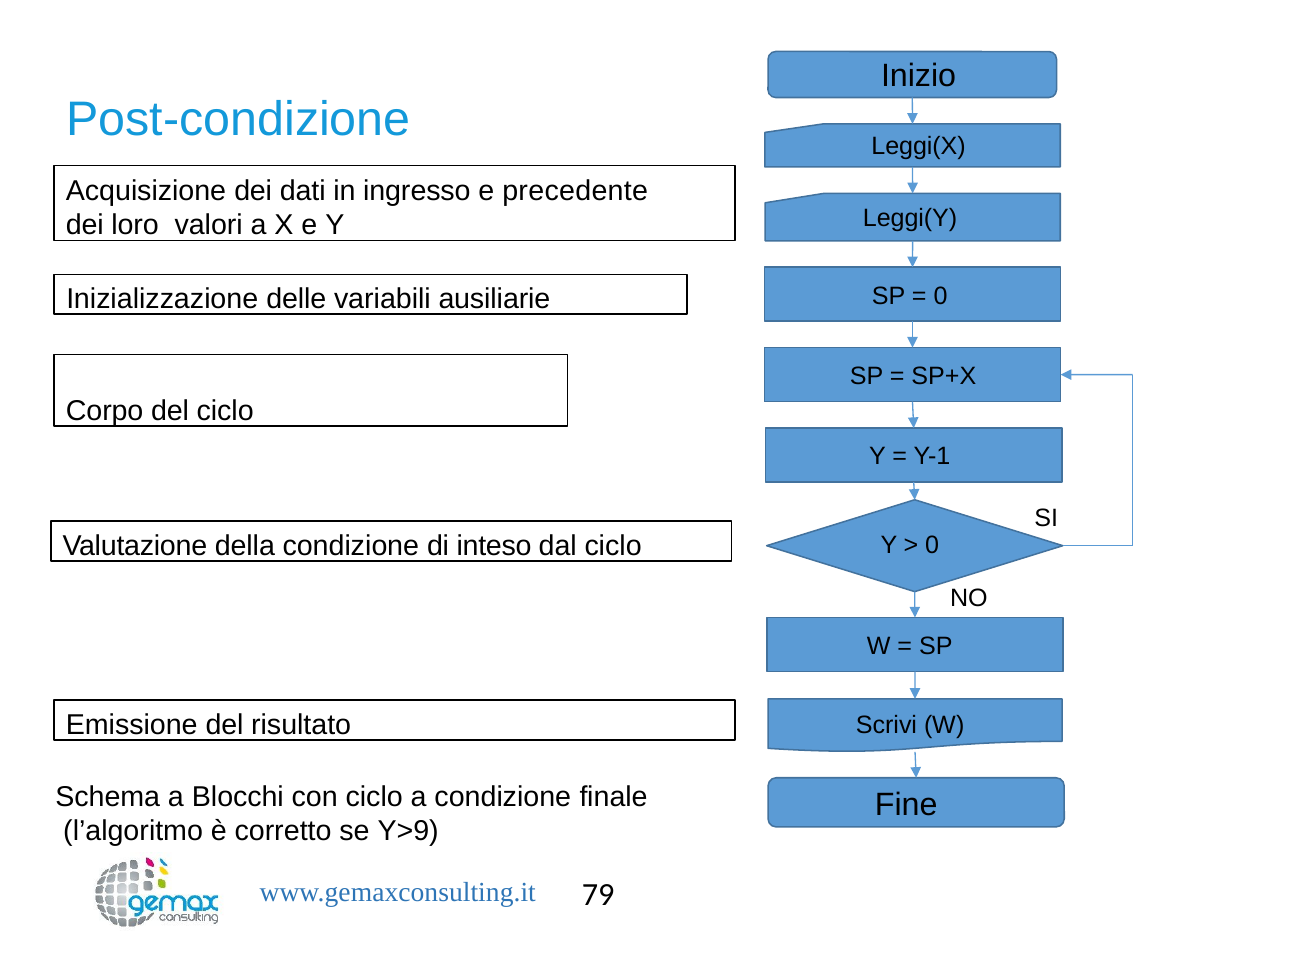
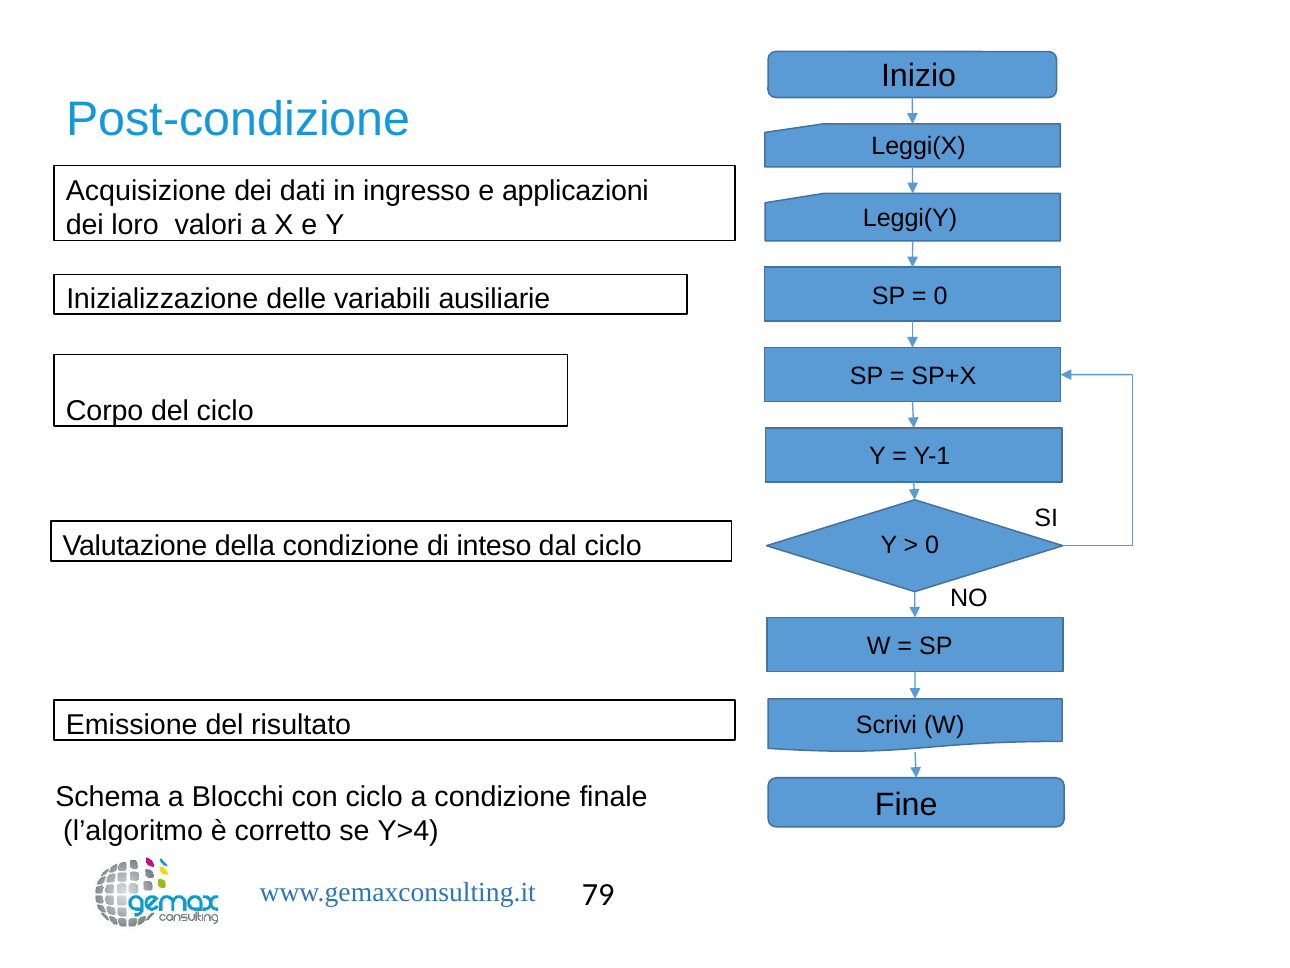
precedente: precedente -> applicazioni (575, 191)
Y>9: Y>9 -> Y>4 (408, 830)
